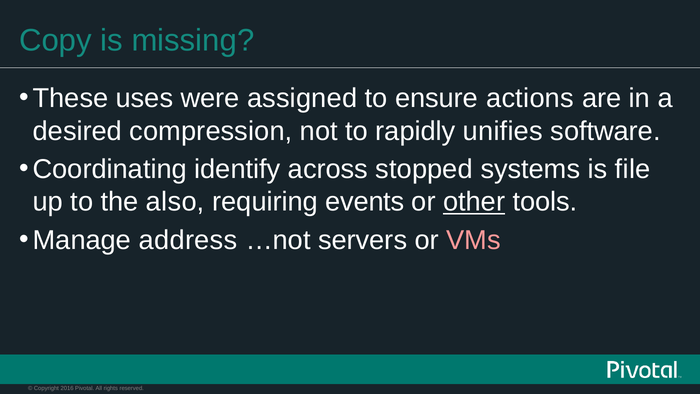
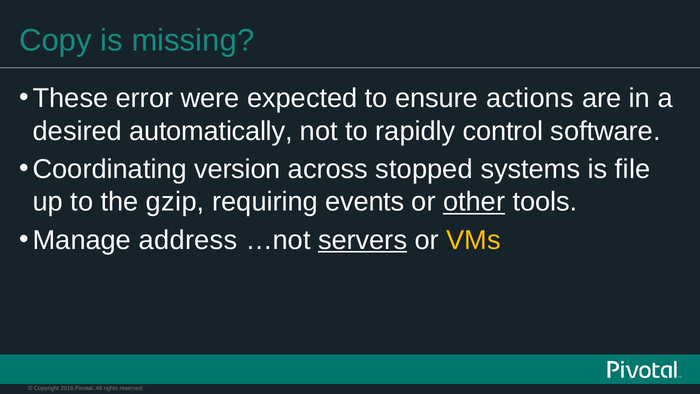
uses: uses -> error (144, 98)
assigned: assigned -> expected (302, 98)
compression: compression -> automatically (211, 131)
unifies: unifies -> control (503, 131)
identify: identify -> version (237, 169)
also: also -> gzip (175, 202)
servers underline: none -> present (363, 240)
VMs colour: pink -> yellow (474, 240)
